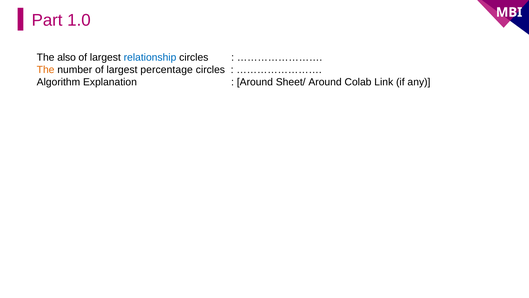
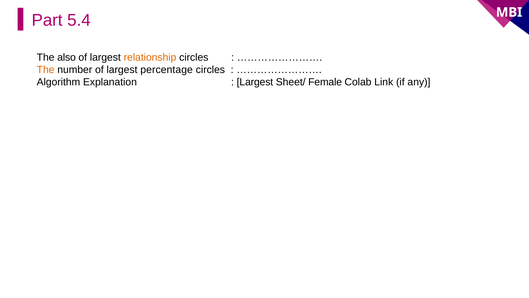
1.0: 1.0 -> 5.4 (79, 20)
relationship colour: blue -> orange (150, 57)
Around: Around -> Largest (255, 82)
Sheet/ Around: Around -> Female (325, 82)
